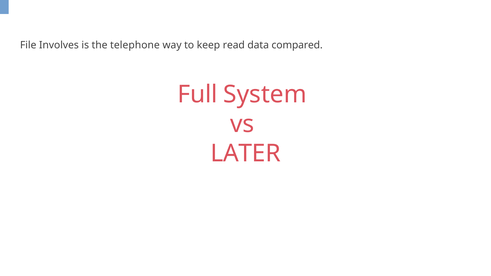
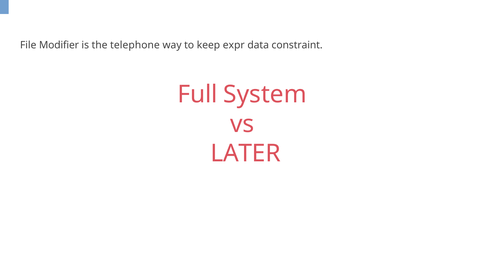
Involves: Involves -> Modifier (59, 45)
read: read -> expr (234, 45)
compared: compared -> constraint (297, 45)
